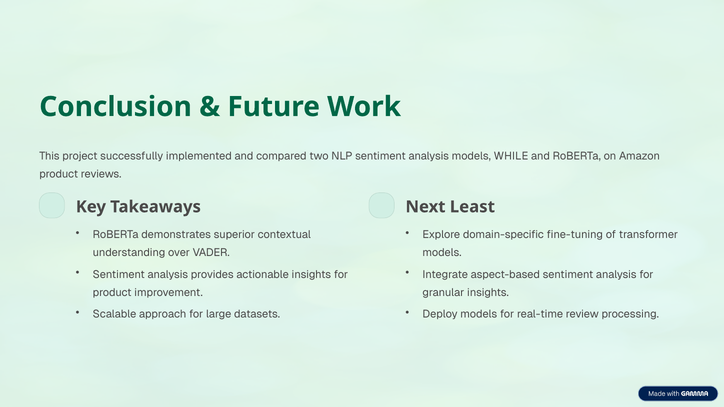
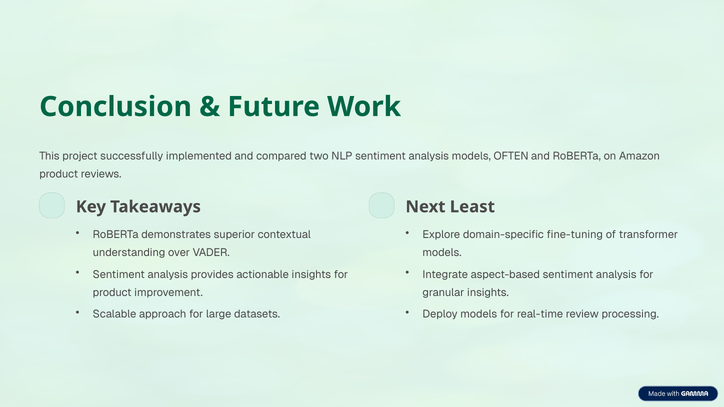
WHILE: WHILE -> OFTEN (511, 156)
